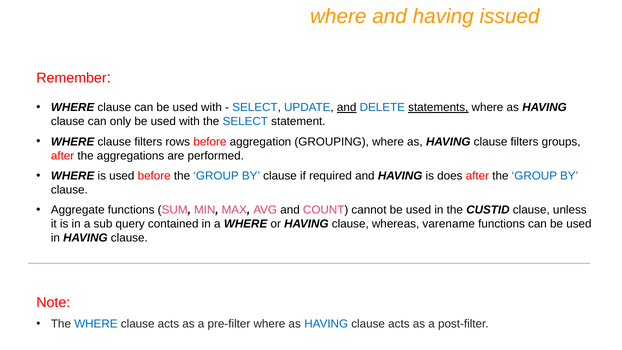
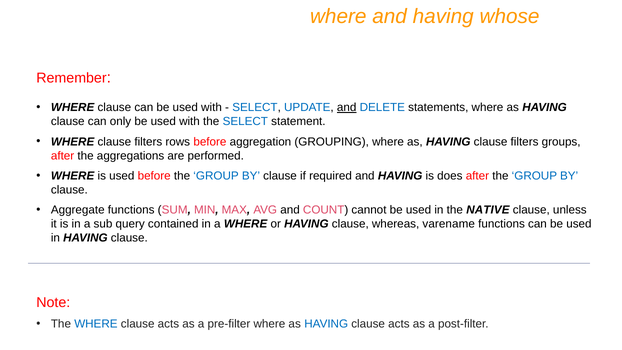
issued: issued -> whose (510, 16)
statements underline: present -> none (438, 107)
CUSTID: CUSTID -> NATIVE (488, 210)
